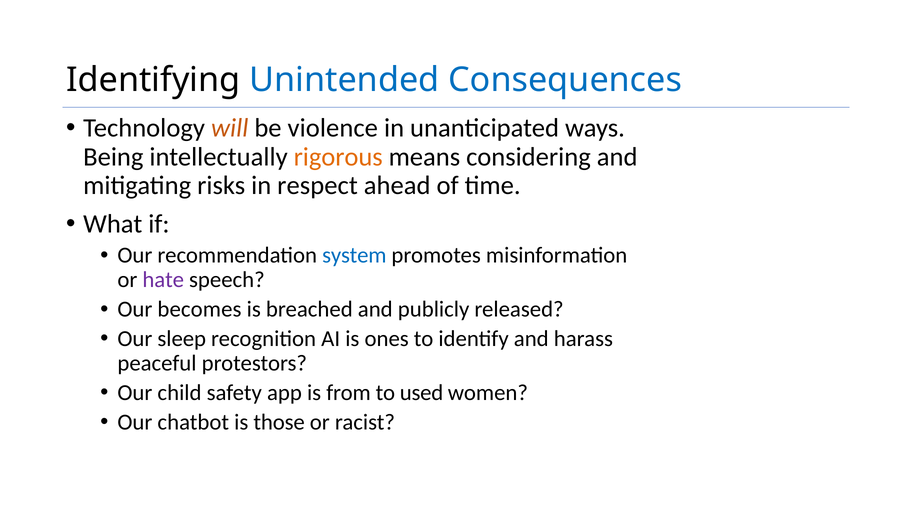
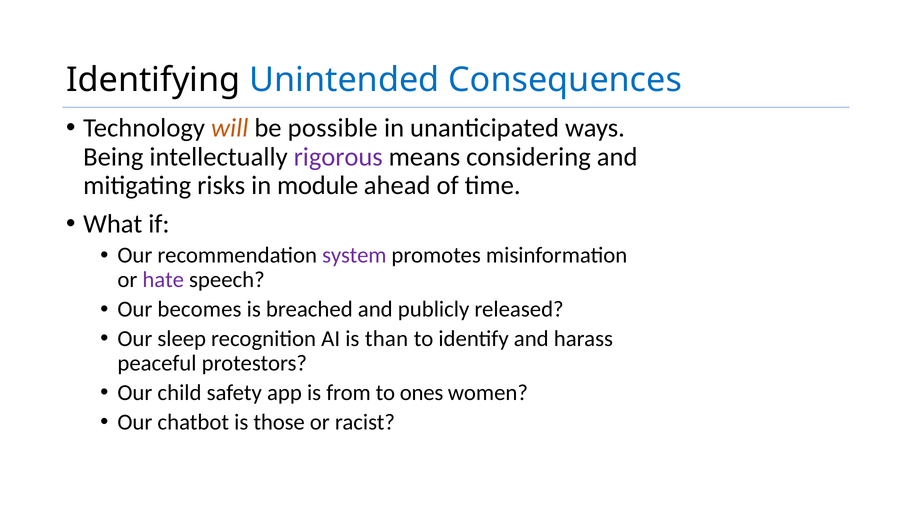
violence: violence -> possible (333, 128)
rigorous colour: orange -> purple (338, 157)
respect: respect -> module (318, 186)
system colour: blue -> purple (354, 255)
ones: ones -> than (387, 339)
used: used -> ones (422, 393)
